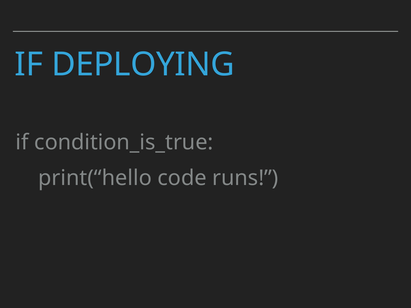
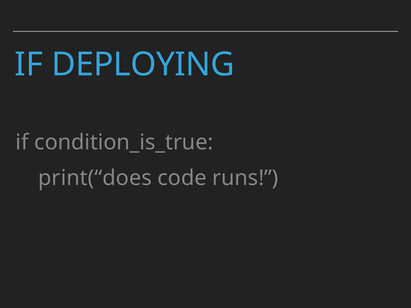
print(“hello: print(“hello -> print(“does (95, 178)
